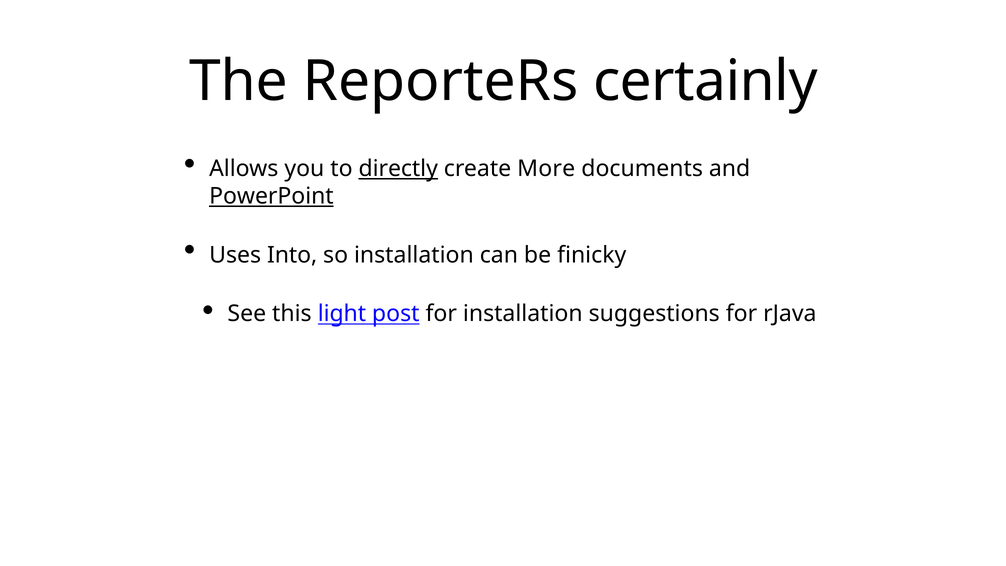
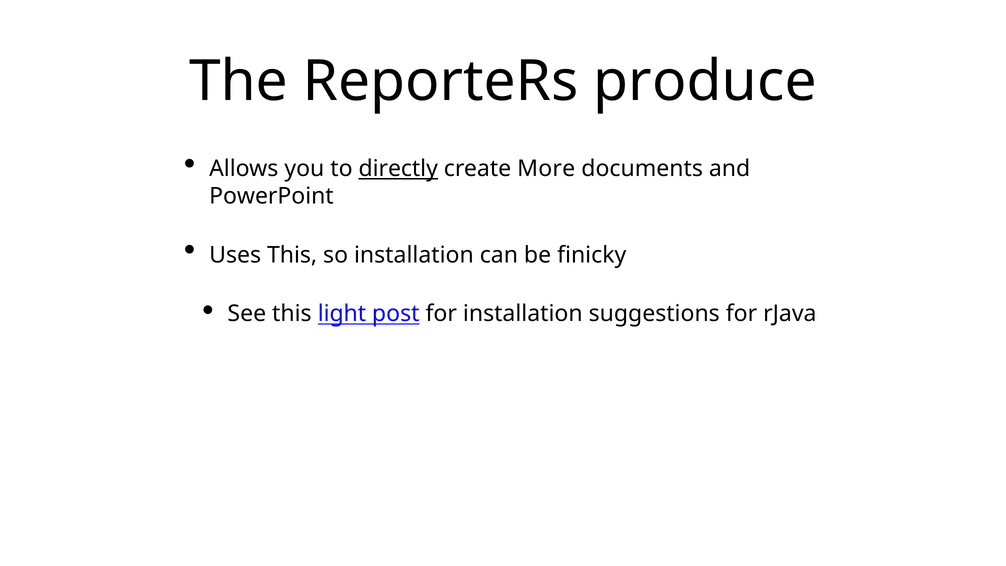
certainly: certainly -> produce (705, 81)
PowerPoint underline: present -> none (271, 196)
Uses Into: Into -> This (292, 255)
